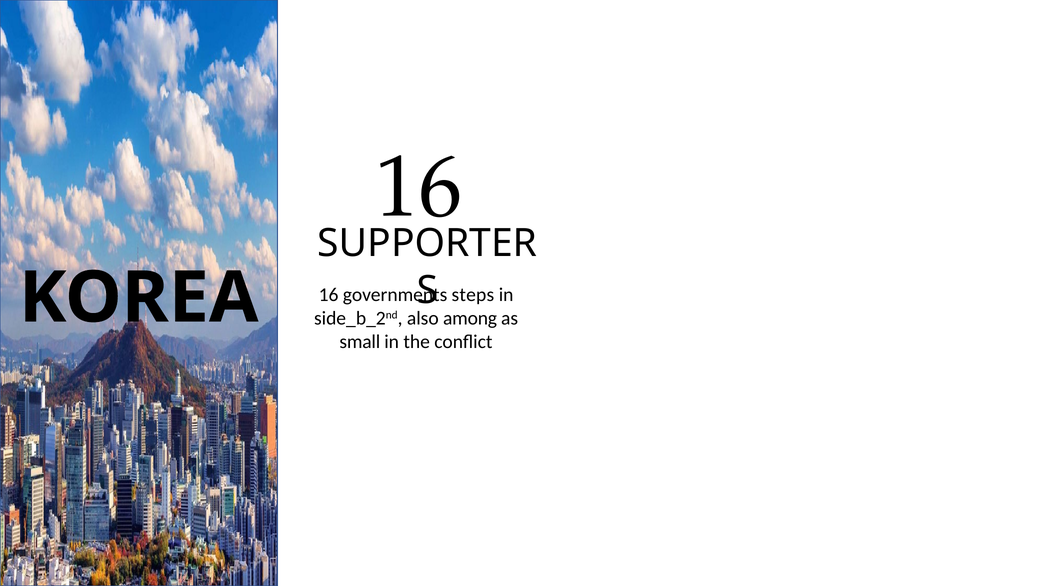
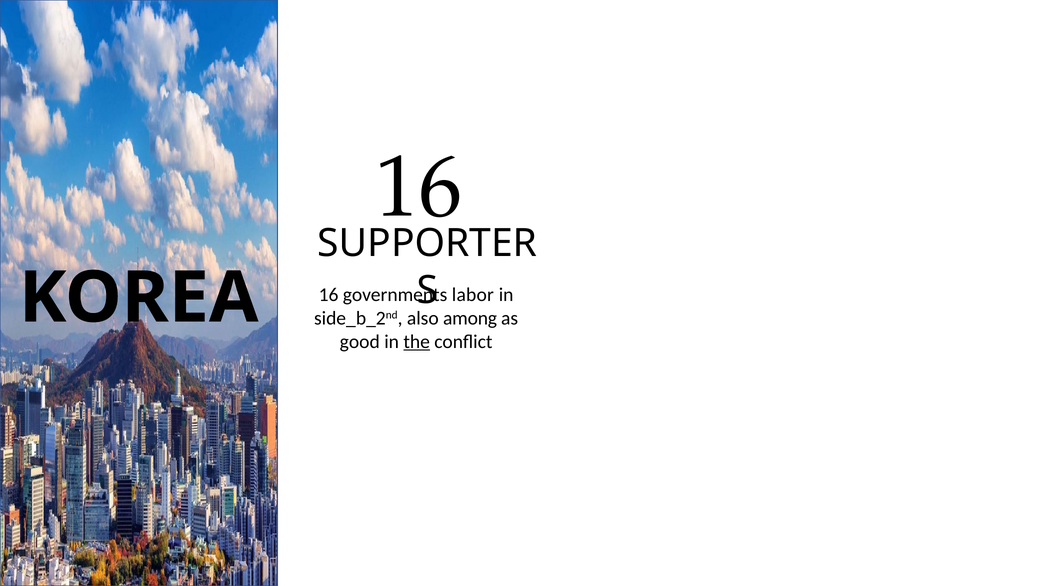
steps: steps -> labor (473, 295)
small: small -> good (360, 342)
the underline: none -> present (417, 342)
